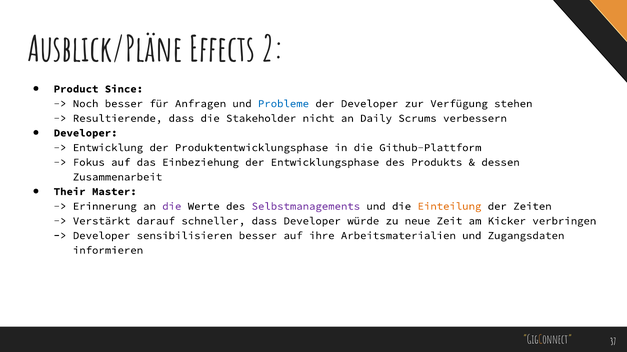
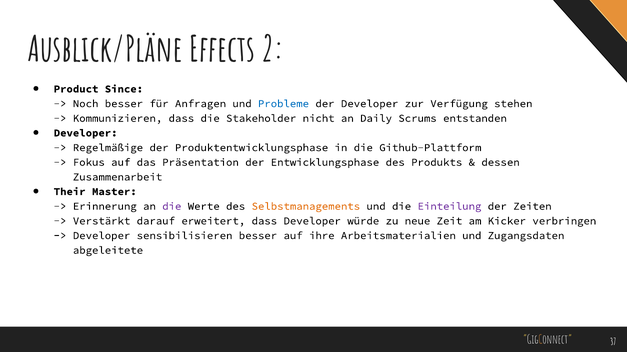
Resultierende: Resultierende -> Kommunizieren (118, 119)
verbessern: verbessern -> entstanden (475, 119)
Entwicklung: Entwicklung -> Regelmäßige (108, 148)
Einbeziehung: Einbeziehung -> Präsentation (201, 163)
Selbstmanagements colour: purple -> orange (306, 207)
Einteilung colour: orange -> purple (449, 207)
schneller: schneller -> erweitert (213, 221)
informieren: informieren -> abgeleitete (108, 251)
